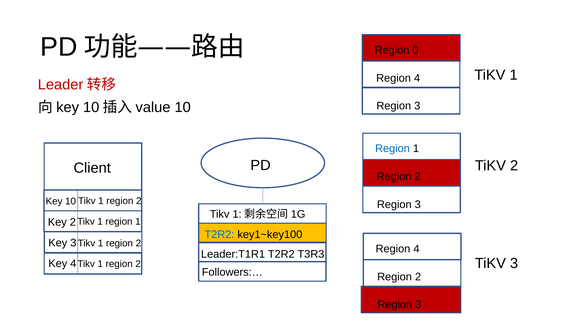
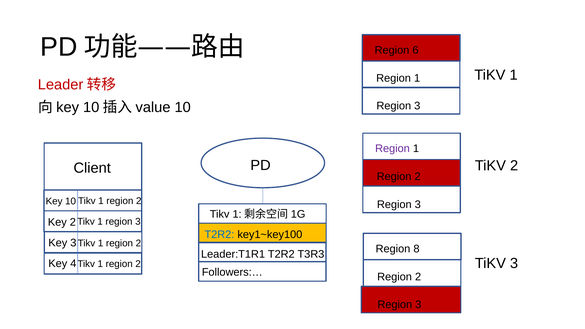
0: 0 -> 6 (415, 50)
4: 4 -> 1 (417, 78)
Region colour: blue -> purple (392, 149)
Tikv 1 region 1: 1 -> 3 (138, 222)
4: 4 -> 8 (416, 249)
